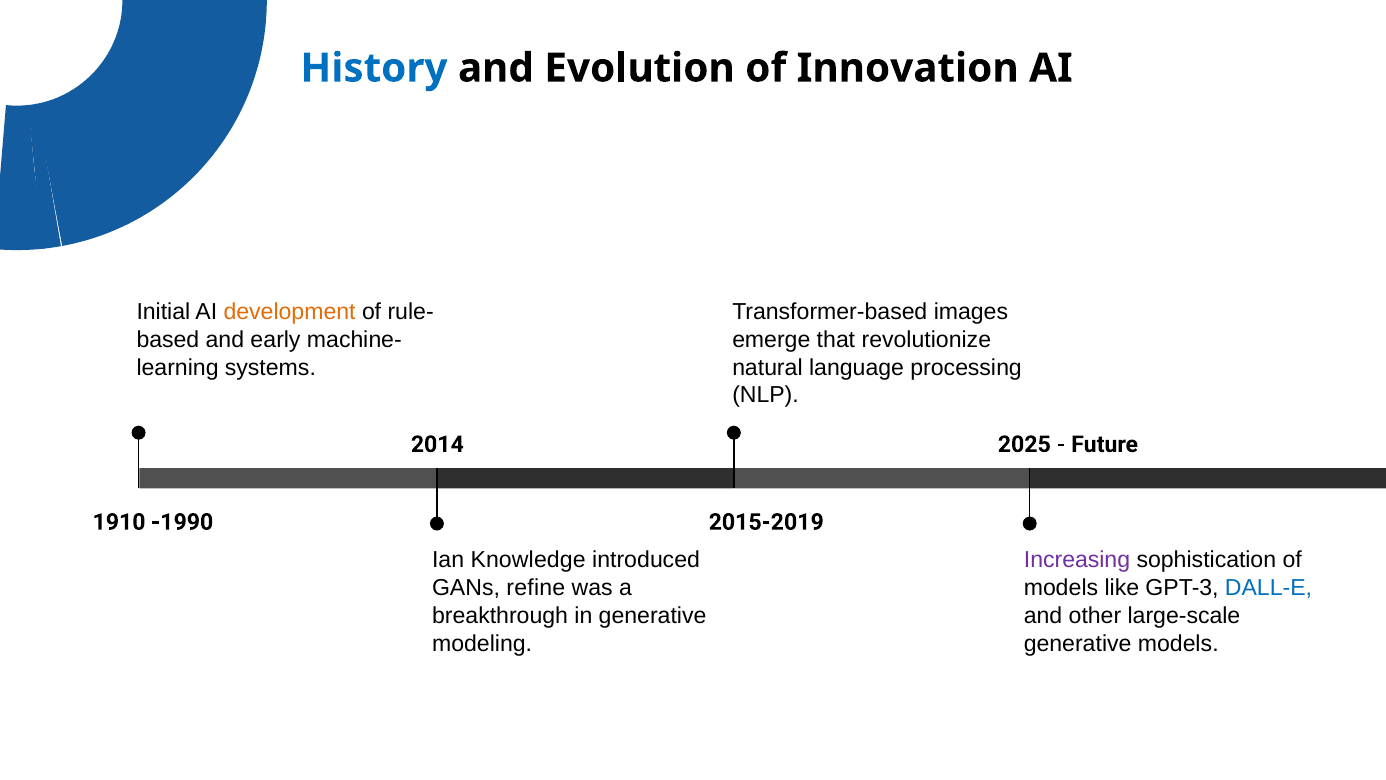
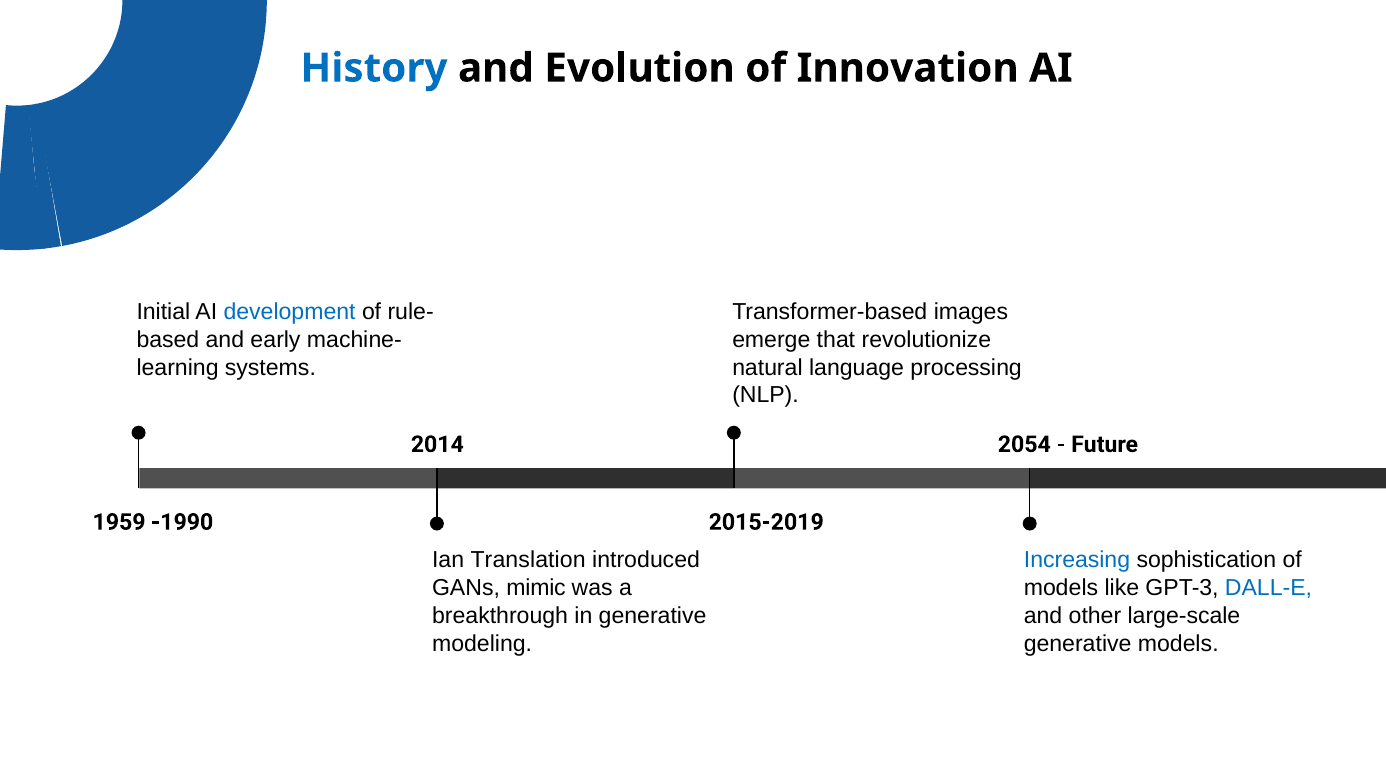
development colour: orange -> blue (290, 312)
2025: 2025 -> 2054 (1024, 444)
1910: 1910 -> 1959 (119, 522)
Knowledge: Knowledge -> Translation (528, 560)
Increasing colour: purple -> blue (1077, 560)
refine: refine -> mimic (536, 588)
